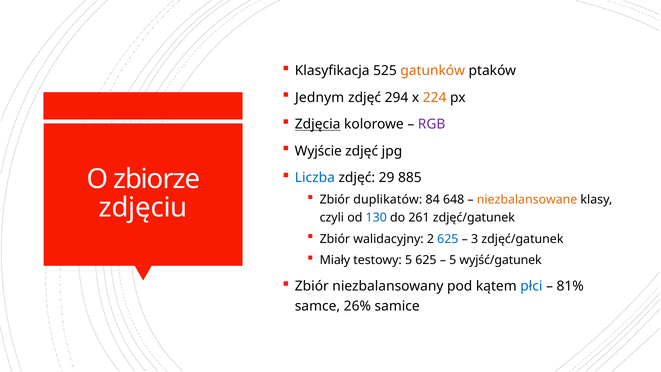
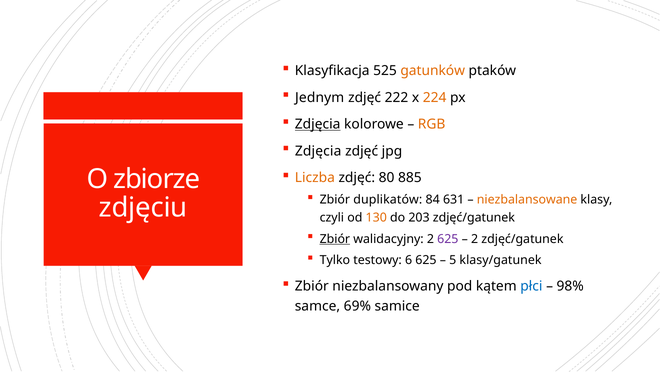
294: 294 -> 222 (396, 98)
RGB colour: purple -> orange (432, 124)
Wyjście: Wyjście -> Zdjęcia (318, 151)
Liczba colour: blue -> orange (315, 178)
29: 29 -> 80 (387, 178)
648: 648 -> 631 (454, 200)
130 colour: blue -> orange (376, 218)
261: 261 -> 203 (419, 218)
Zbiór underline: none -> present (335, 239)
625 colour: blue -> purple (448, 239)
3: 3 -> 2 (475, 239)
Miały: Miały -> Tylko (335, 260)
testowy 5: 5 -> 6 (409, 260)
wyjść/gatunek: wyjść/gatunek -> klasy/gatunek (501, 260)
81%: 81% -> 98% (570, 286)
26%: 26% -> 69% (357, 306)
